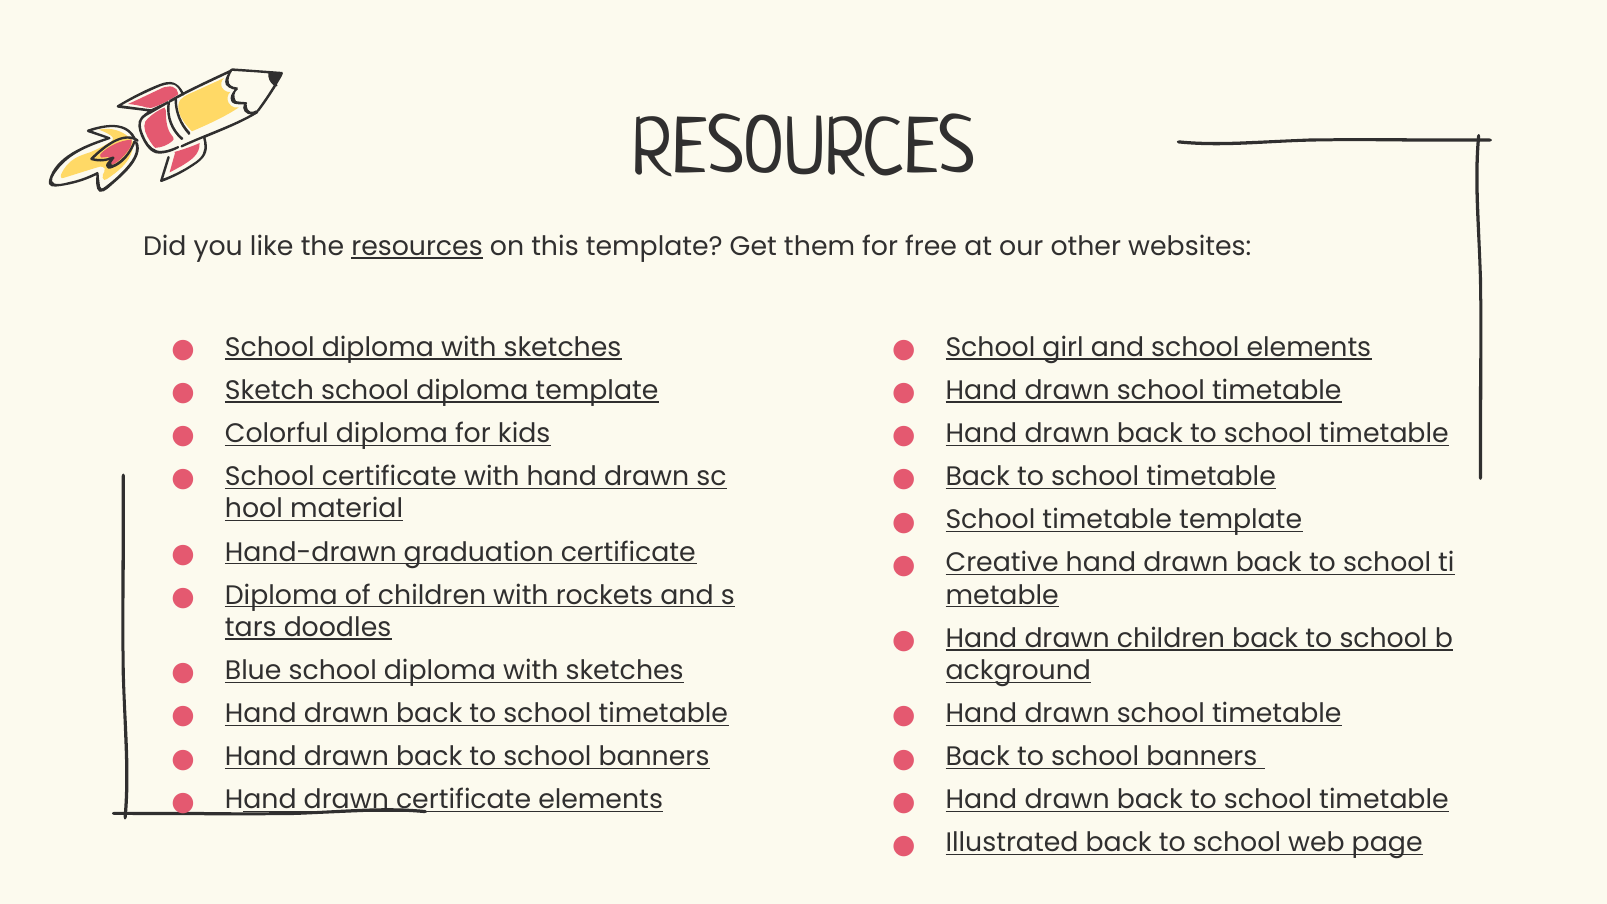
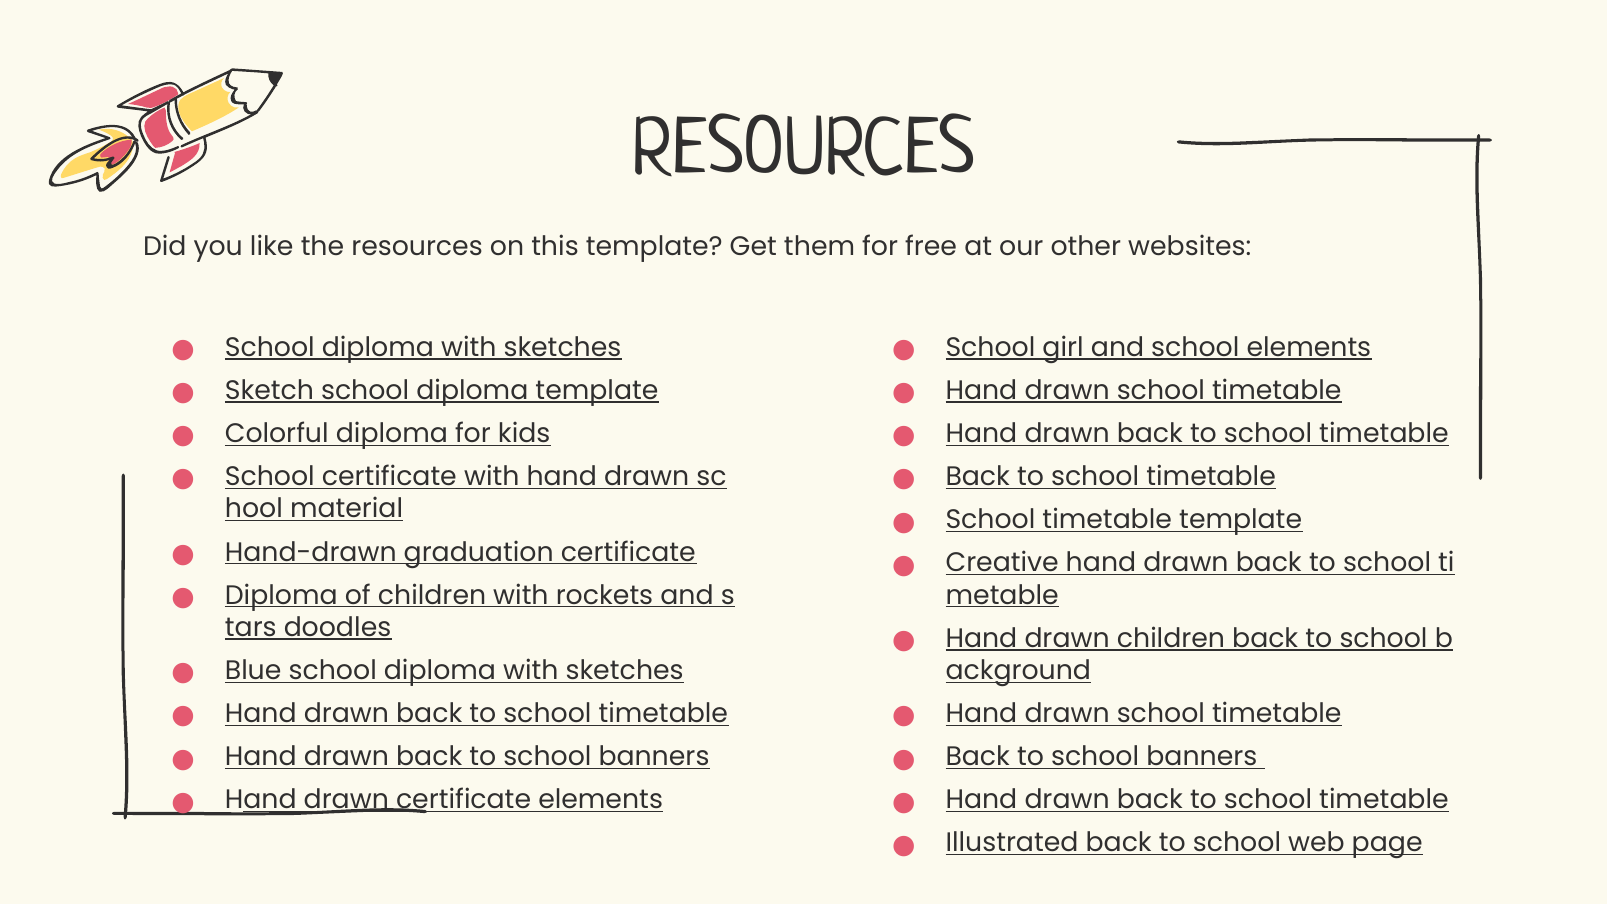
resources underline: present -> none (417, 246)
